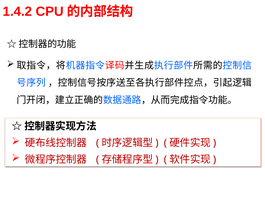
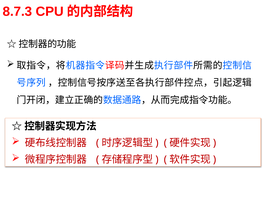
1.4.2: 1.4.2 -> 8.7.3 (17, 12)
